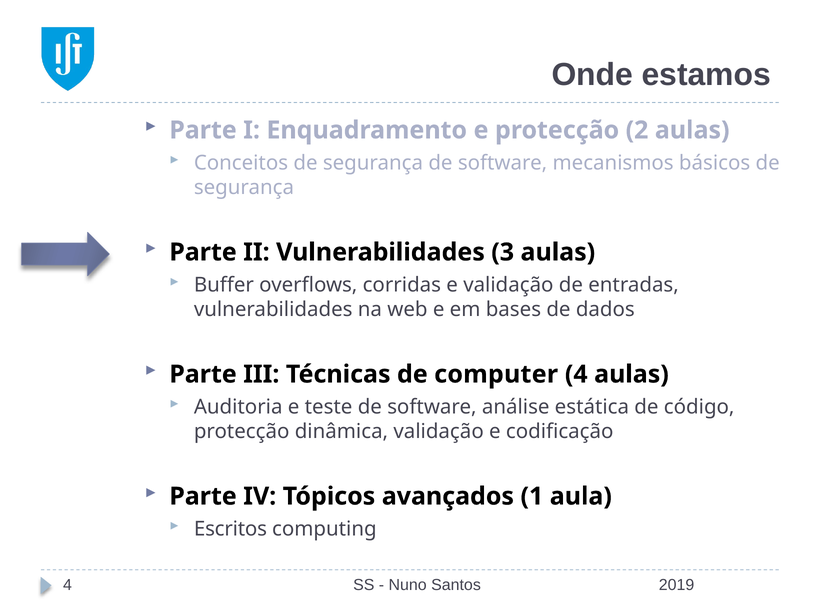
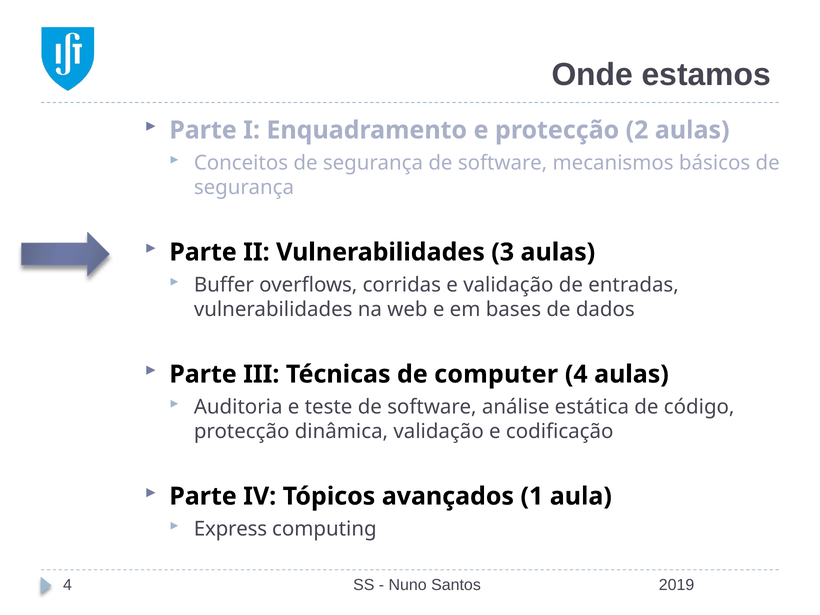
Escritos: Escritos -> Express (230, 529)
